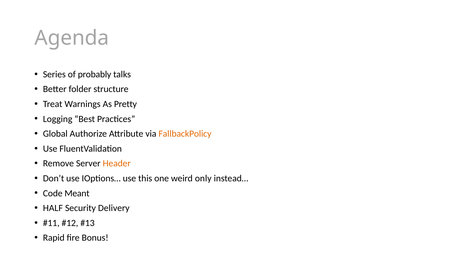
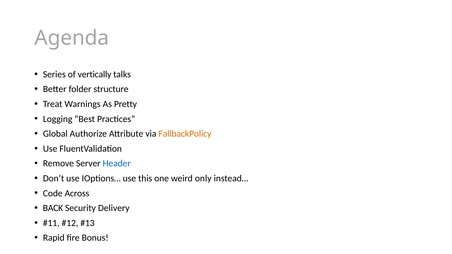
probably: probably -> vertically (95, 74)
Header colour: orange -> blue (117, 164)
Meant: Meant -> Across (77, 193)
HALF: HALF -> BACK (53, 208)
